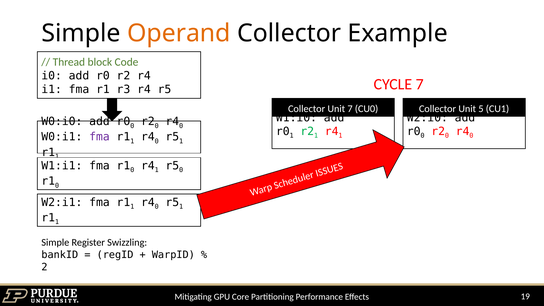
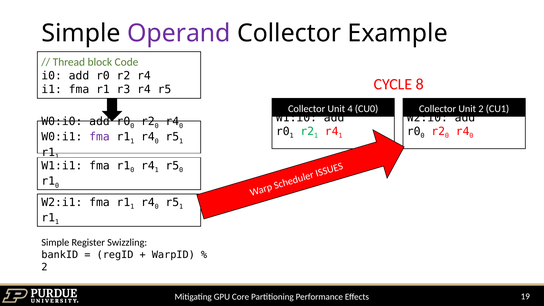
Operand colour: orange -> purple (179, 33)
CYCLE 7: 7 -> 8 (420, 84)
Unit 7: 7 -> 4 (350, 109)
Unit 5: 5 -> 2 (481, 109)
